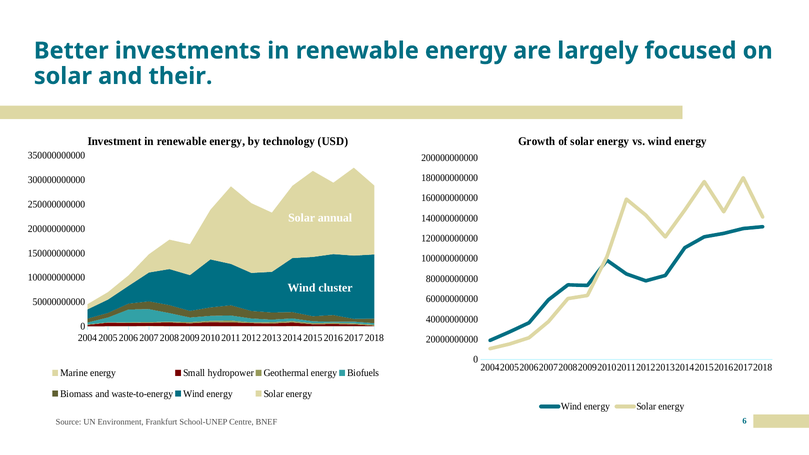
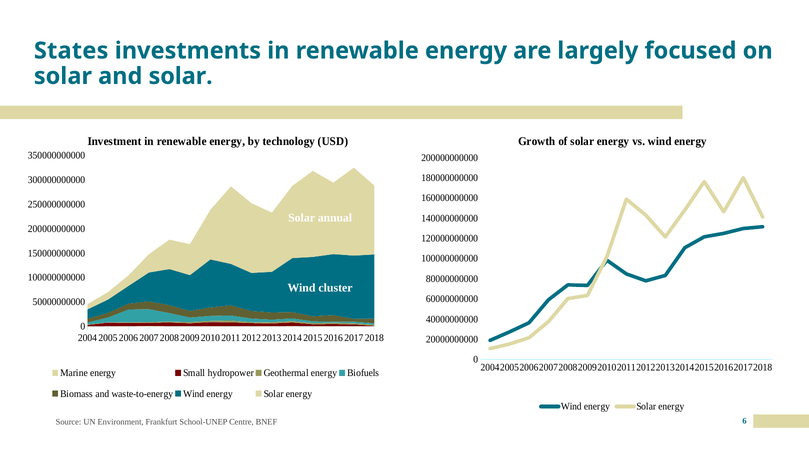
Better: Better -> States (71, 51)
and their: their -> solar (181, 76)
